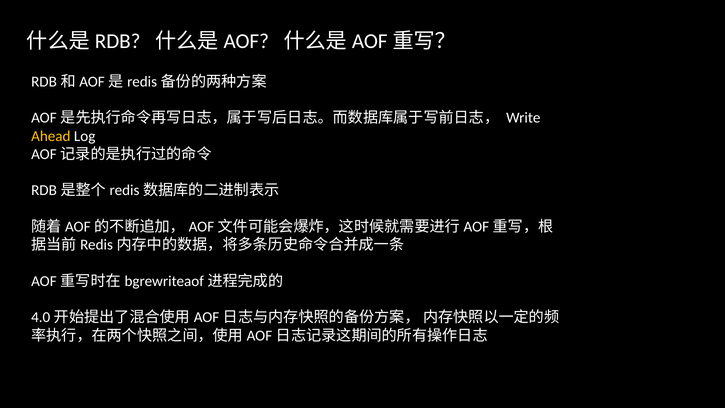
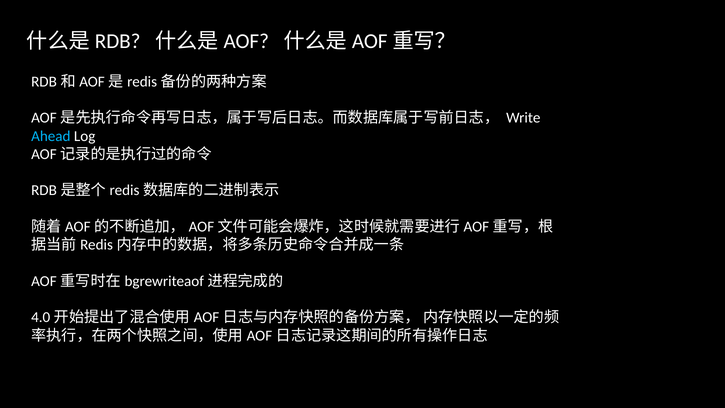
Ahead colour: yellow -> light blue (51, 136)
